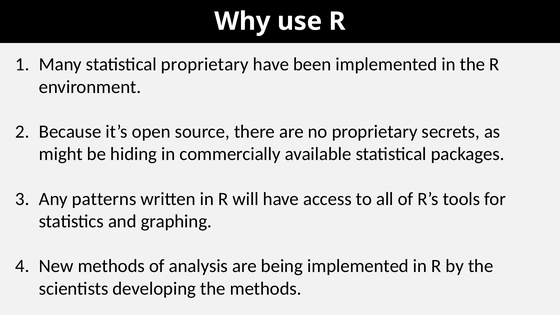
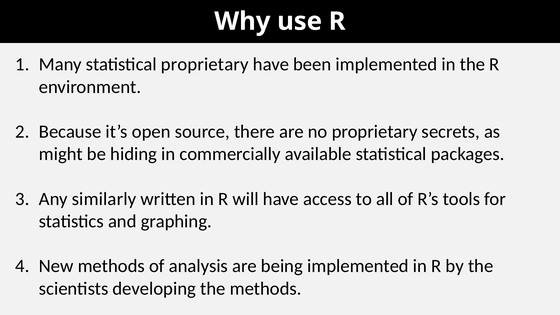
patterns: patterns -> similarly (104, 199)
